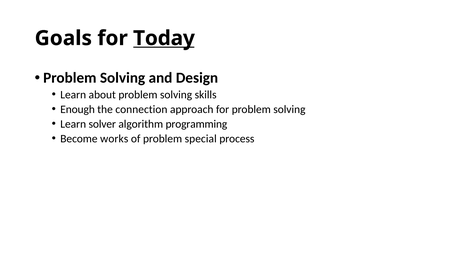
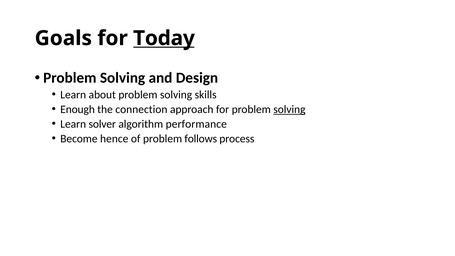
solving underline: none -> present (289, 109)
programming: programming -> performance (196, 124)
works: works -> hence (114, 139)
special: special -> follows (201, 139)
